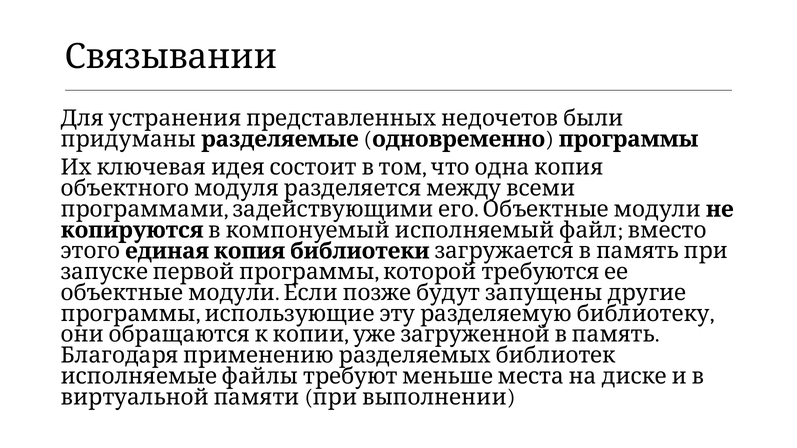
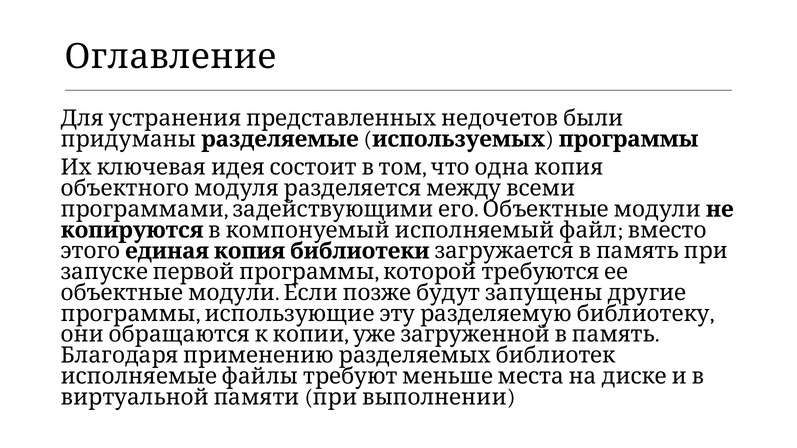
Связывании: Связывании -> Оглавление (171, 57)
одновременно: одновременно -> используемых (459, 139)
